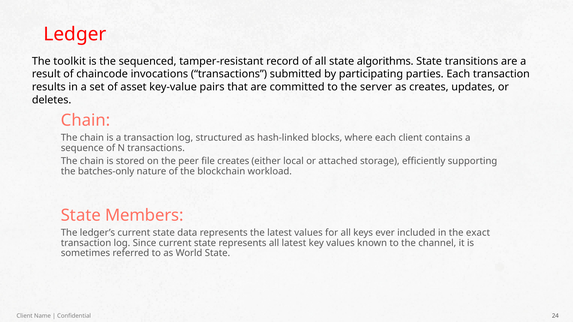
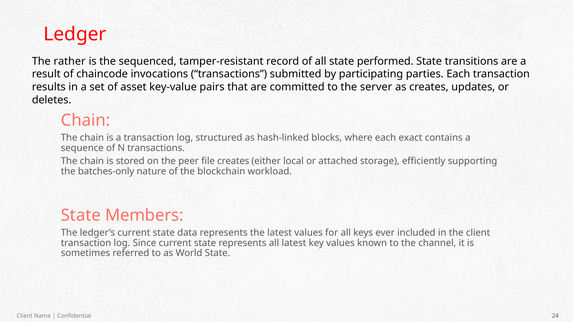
toolkit: toolkit -> rather (70, 61)
algorithms: algorithms -> performed (385, 61)
each client: client -> exact (410, 138)
the exact: exact -> client (478, 233)
